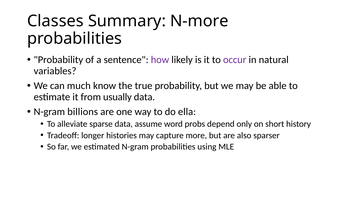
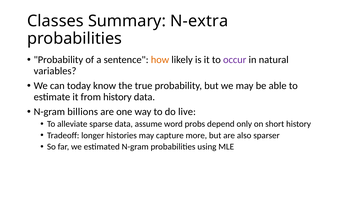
N-more: N-more -> N-extra (199, 21)
how colour: purple -> orange (160, 60)
much: much -> today (79, 86)
from usually: usually -> history (117, 97)
ella: ella -> live (187, 112)
